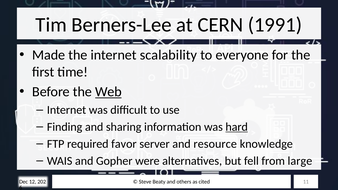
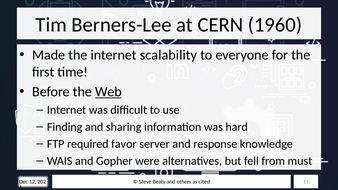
1991: 1991 -> 1960 (275, 25)
hard underline: present -> none (237, 127)
resource: resource -> response (215, 144)
large: large -> must (300, 161)
